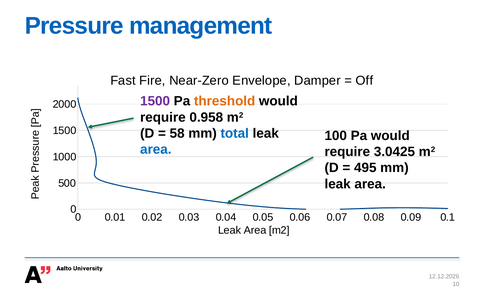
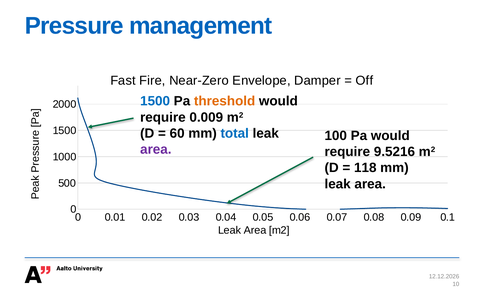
1500 colour: purple -> blue (155, 101)
0.958: 0.958 -> 0.009 (206, 117)
58: 58 -> 60 (177, 134)
area colour: blue -> purple (156, 150)
3.0425: 3.0425 -> 9.5216 (394, 152)
495: 495 -> 118 (365, 168)
